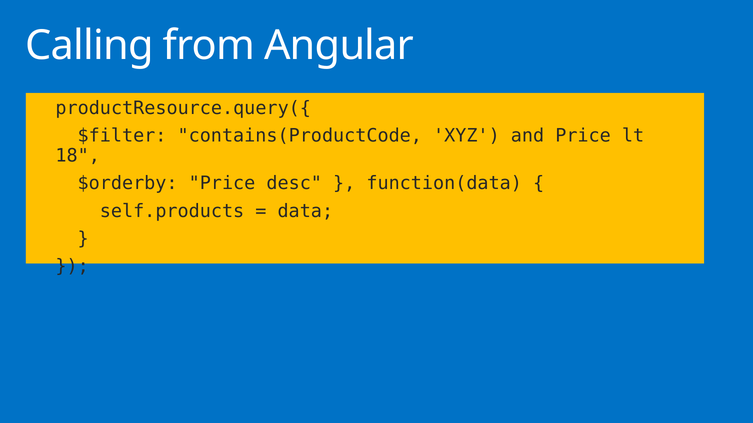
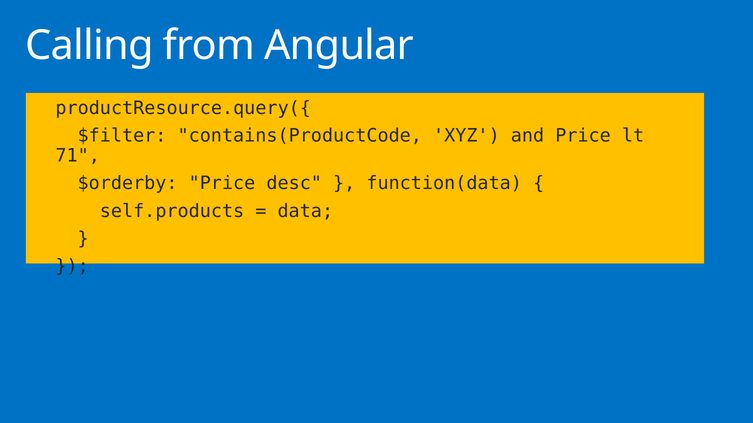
18: 18 -> 71 (78, 156)
